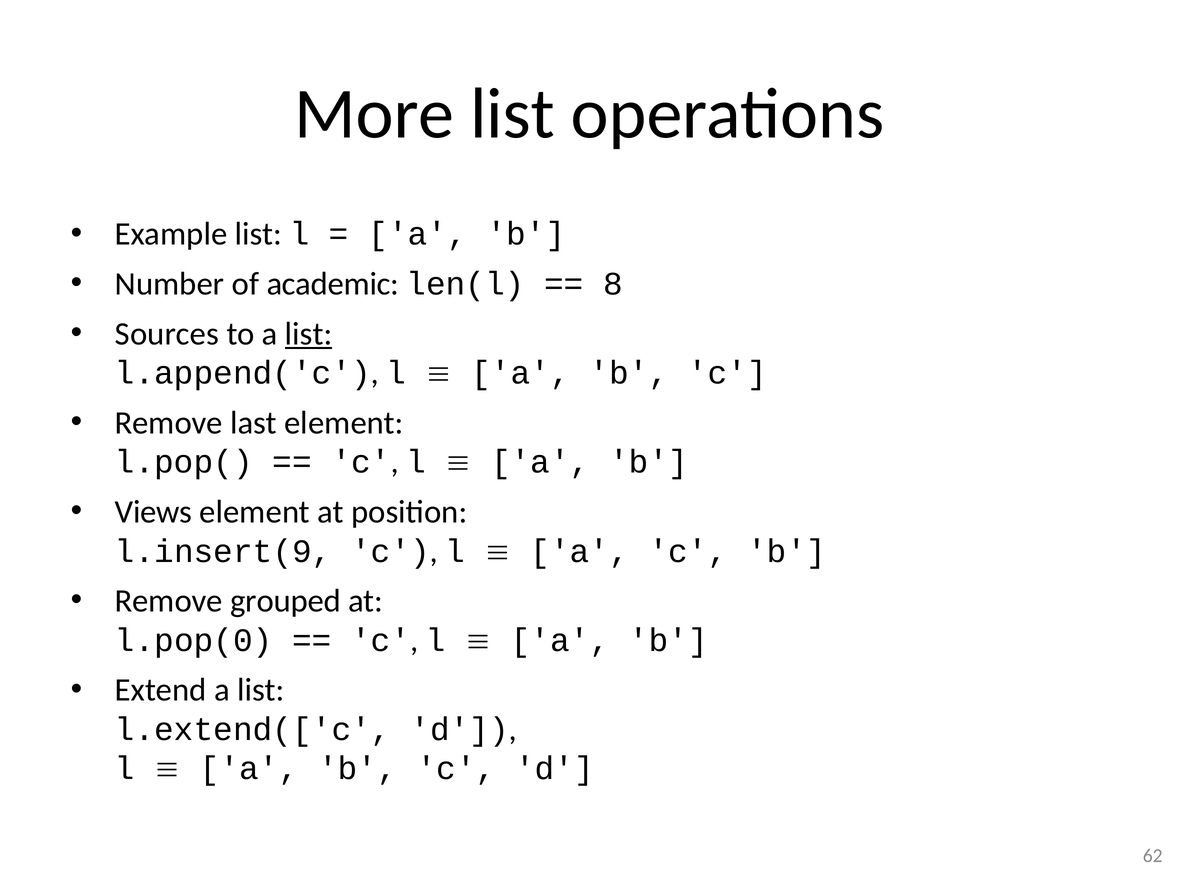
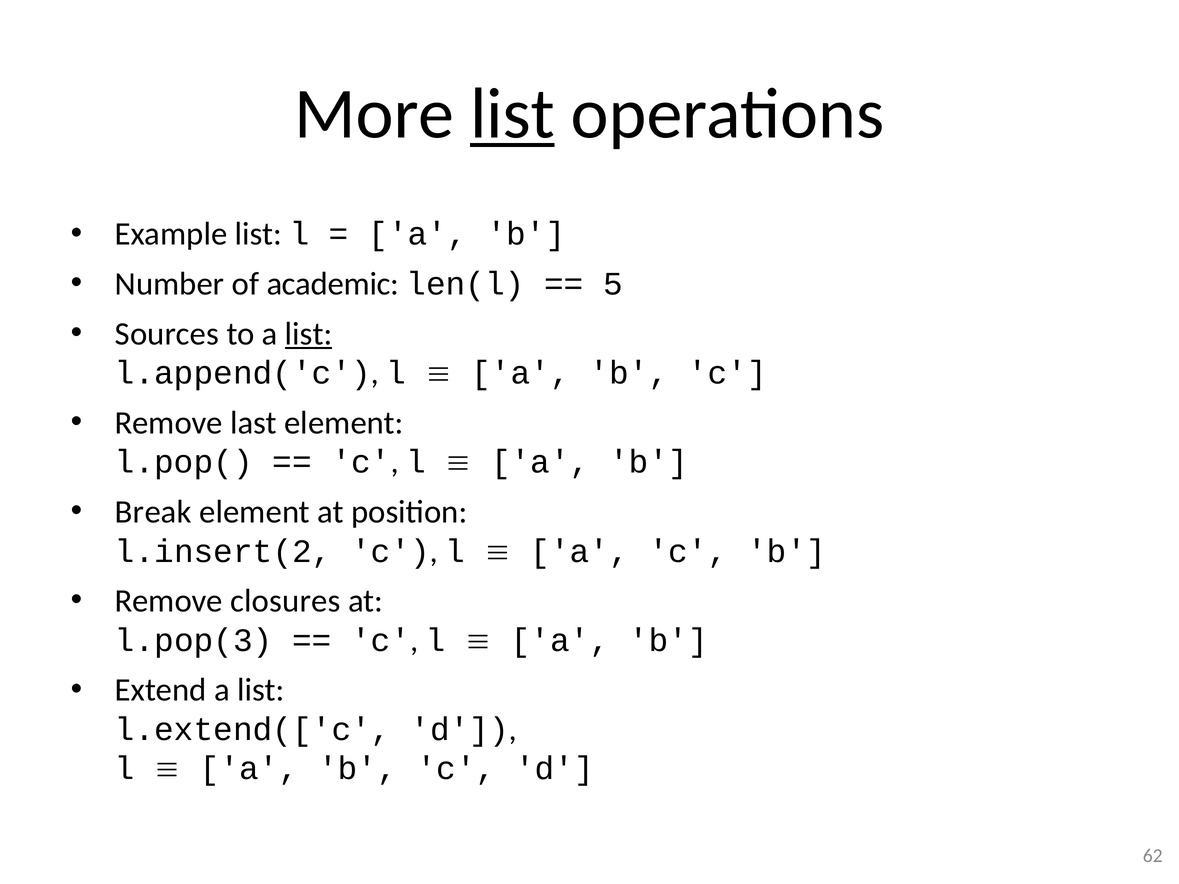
list underline: none -> present (512, 114)
8: 8 -> 5 (613, 284)
Views: Views -> Break (153, 512)
l.insert(9: l.insert(9 -> l.insert(2 (223, 551)
grouped: grouped -> closures (285, 601)
l.pop(0: l.pop(0 -> l.pop(3 (194, 640)
